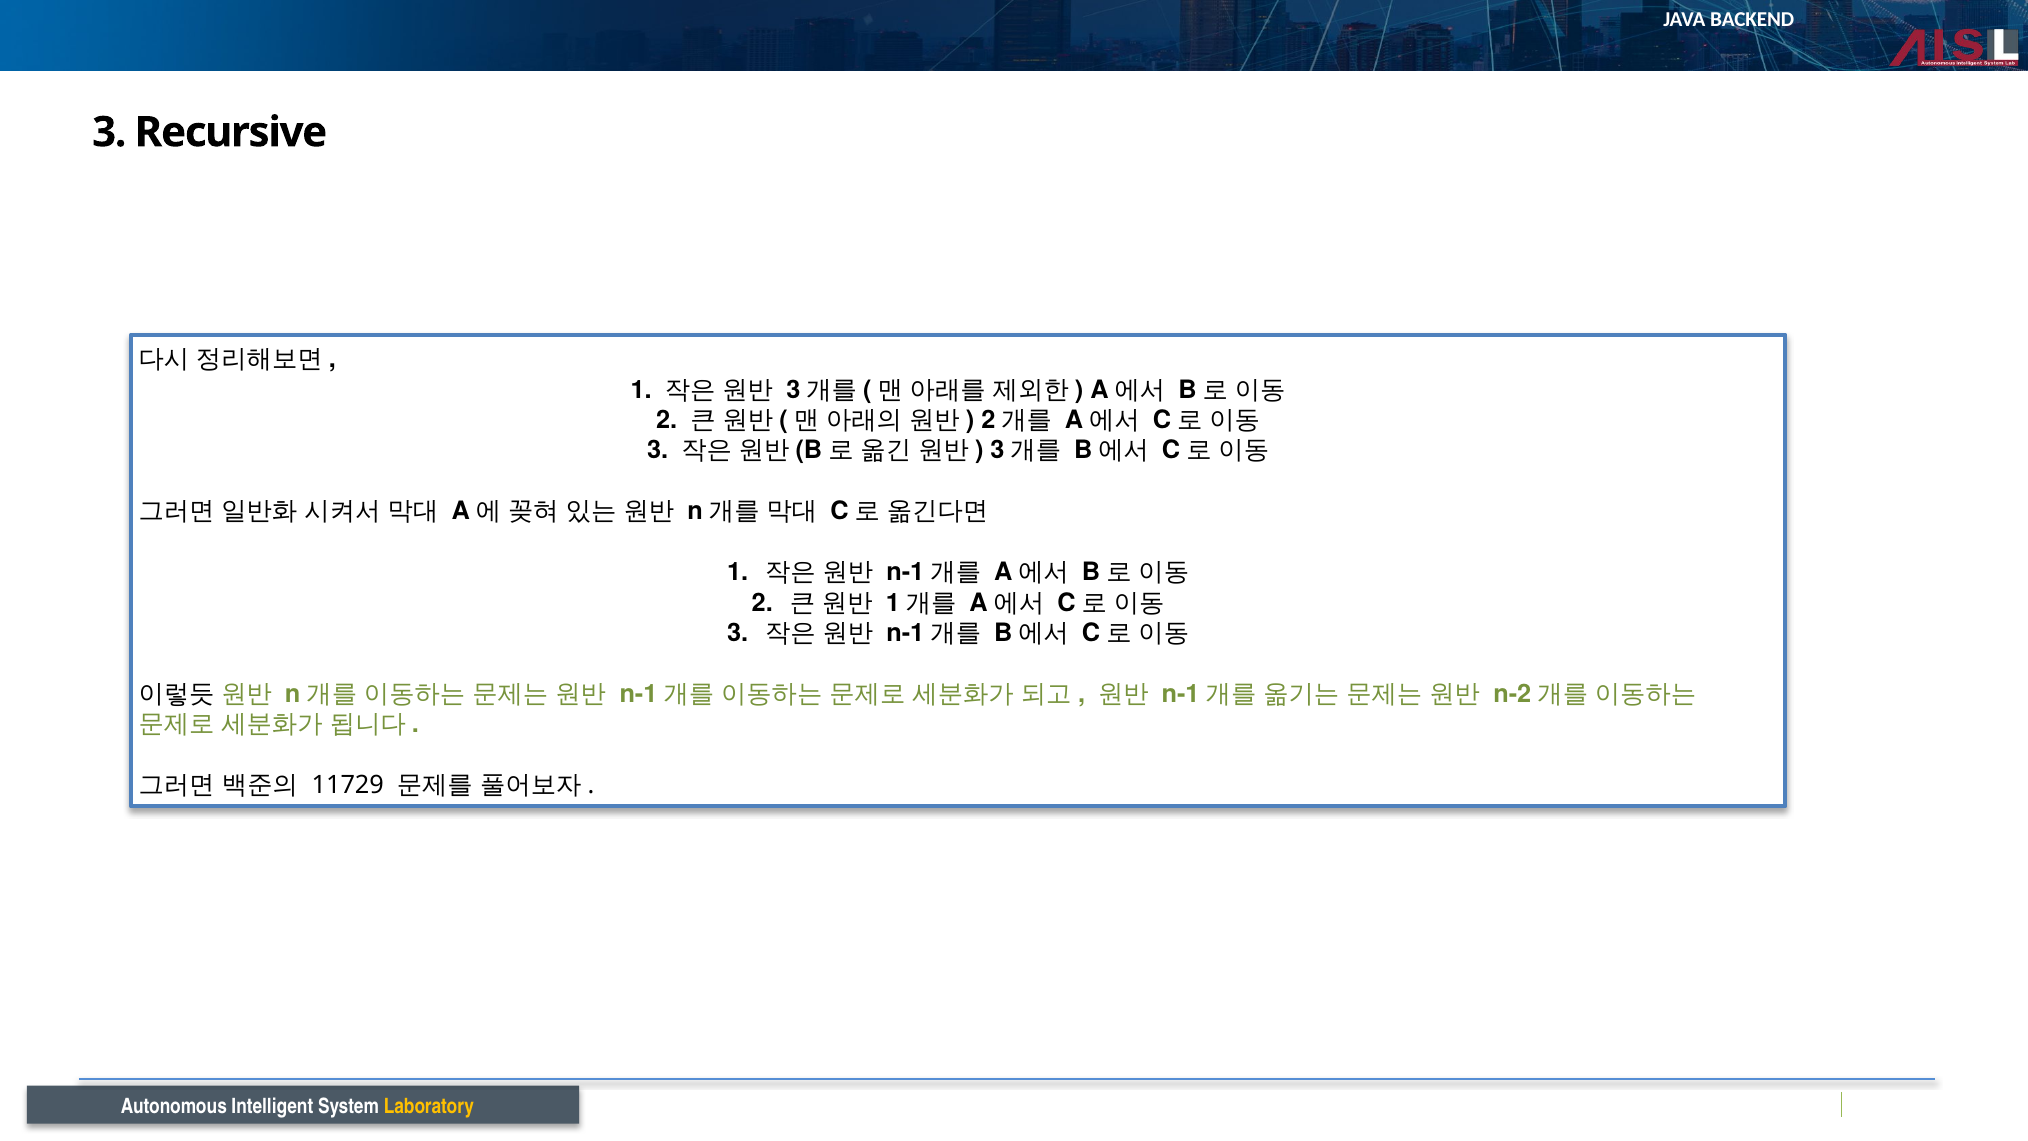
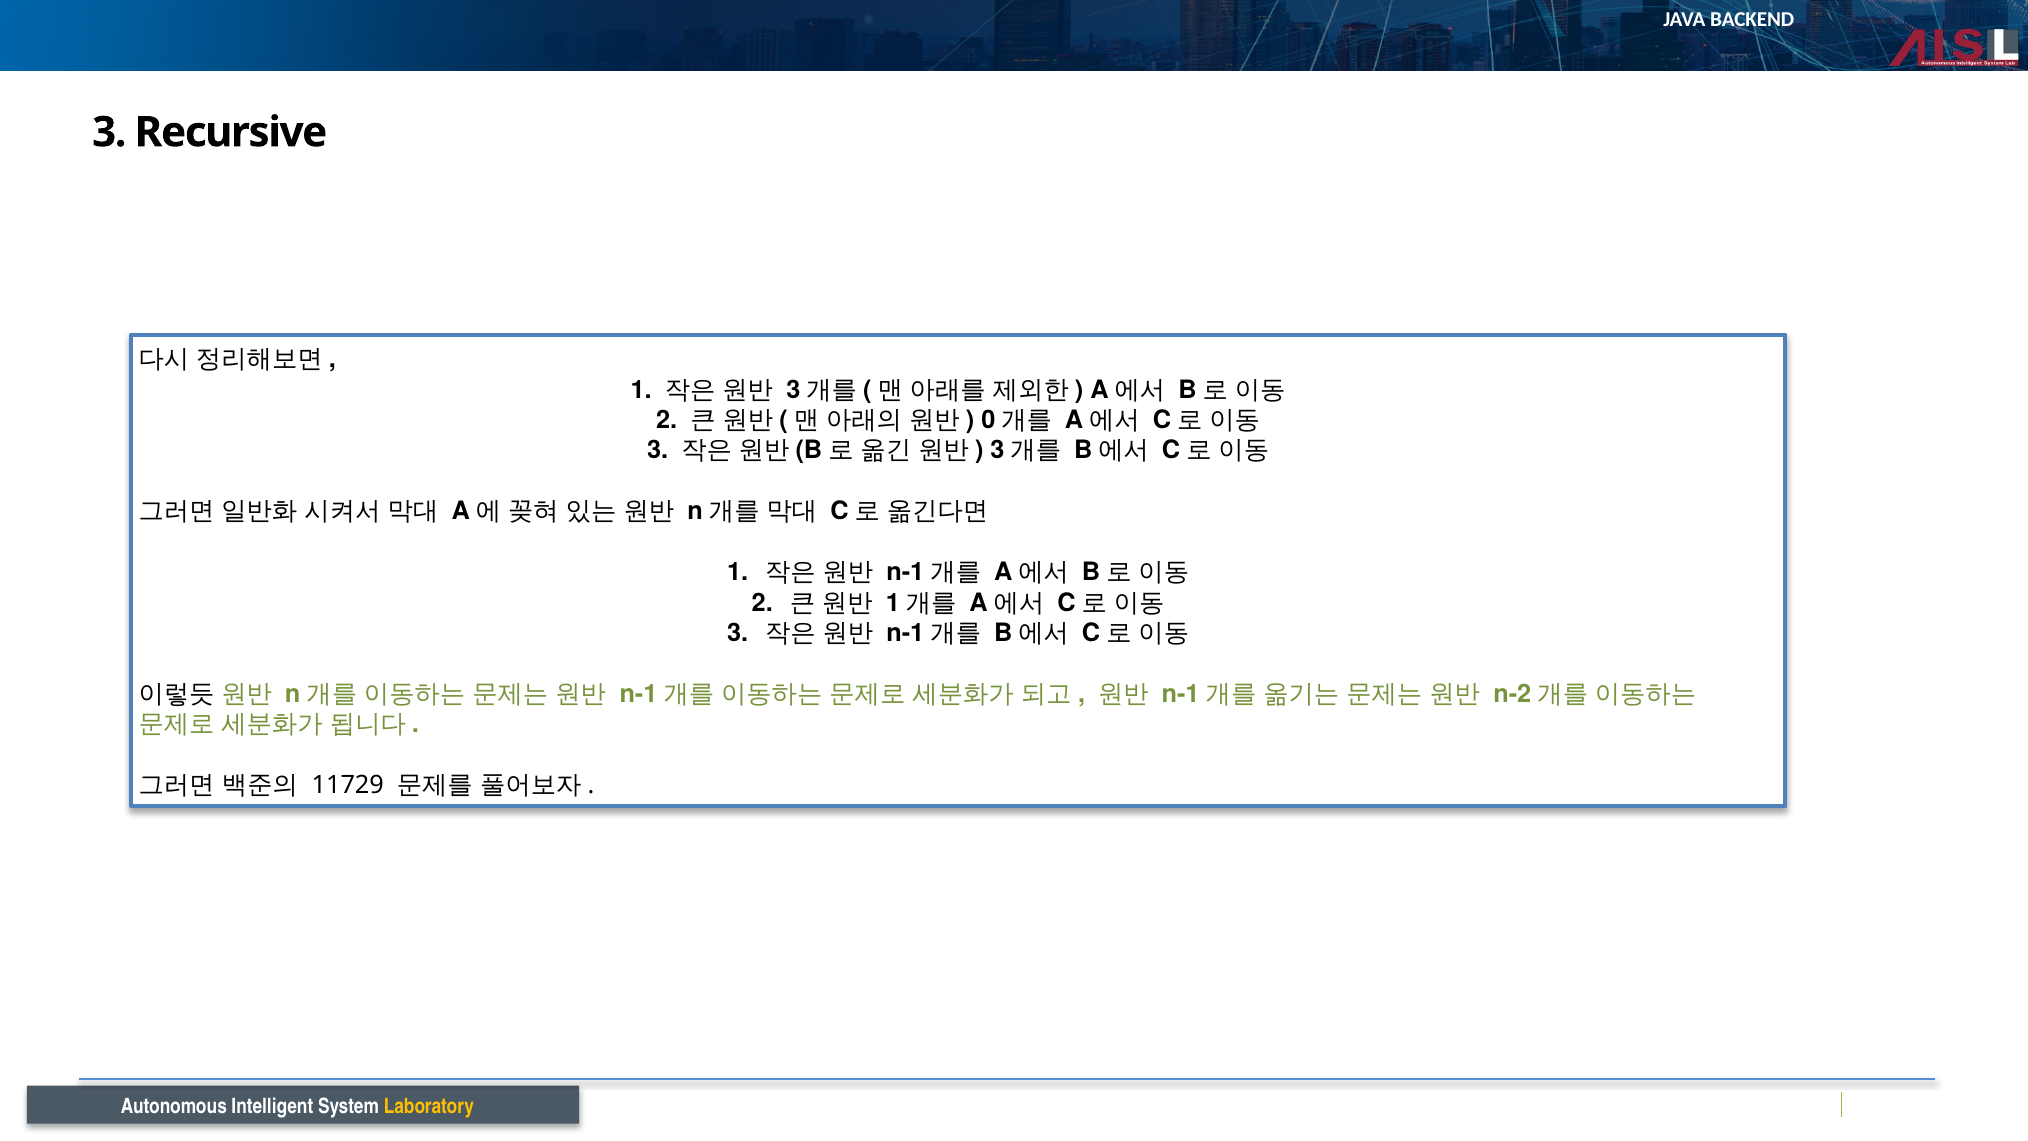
2: 2 -> 0 (988, 420)
